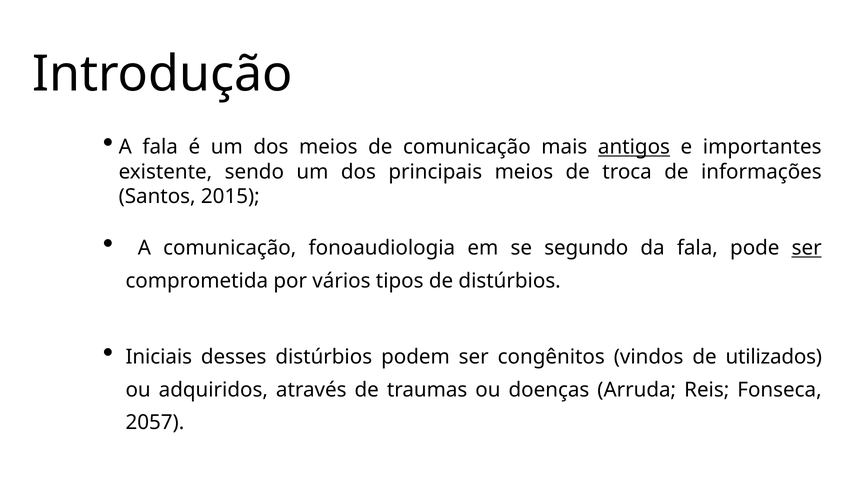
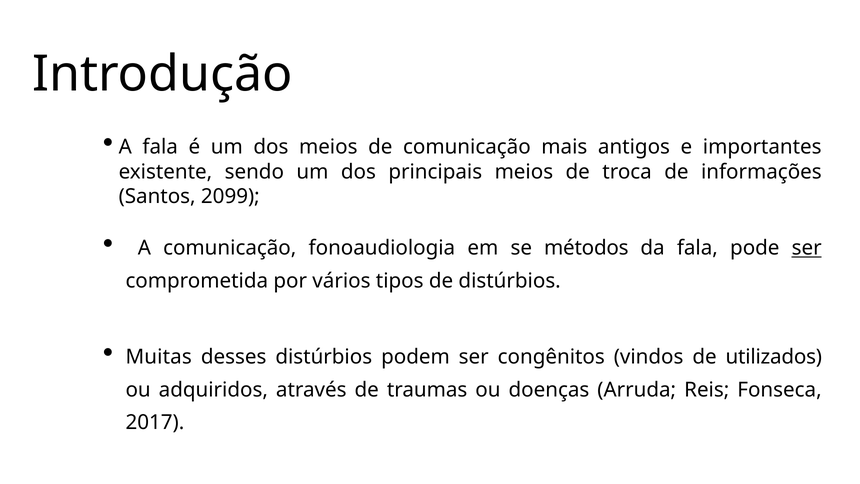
antigos underline: present -> none (634, 147)
2015: 2015 -> 2099 (230, 196)
segundo: segundo -> métodos (586, 248)
Iniciais: Iniciais -> Muitas (159, 357)
2057: 2057 -> 2017 (155, 422)
